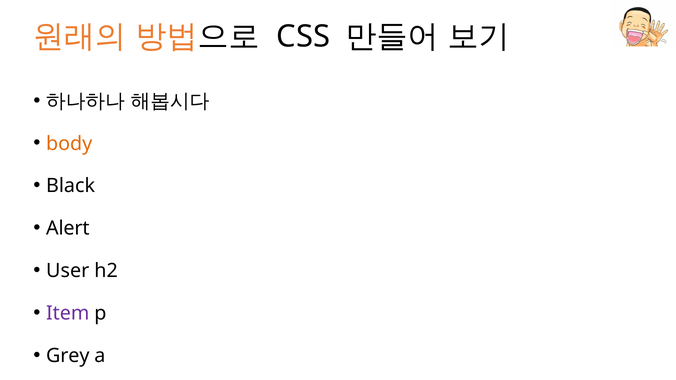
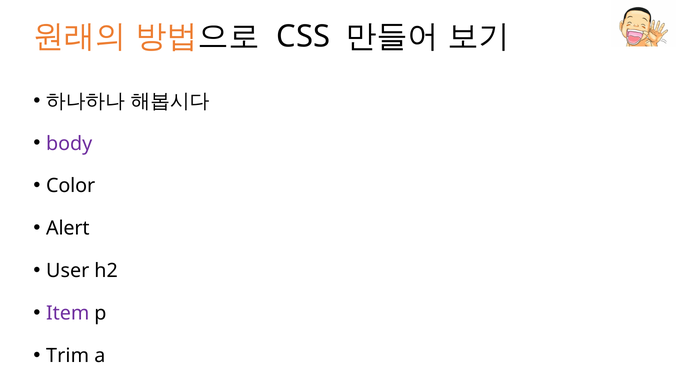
body colour: orange -> purple (69, 144)
Black: Black -> Color (71, 186)
Grey: Grey -> Trim (68, 356)
